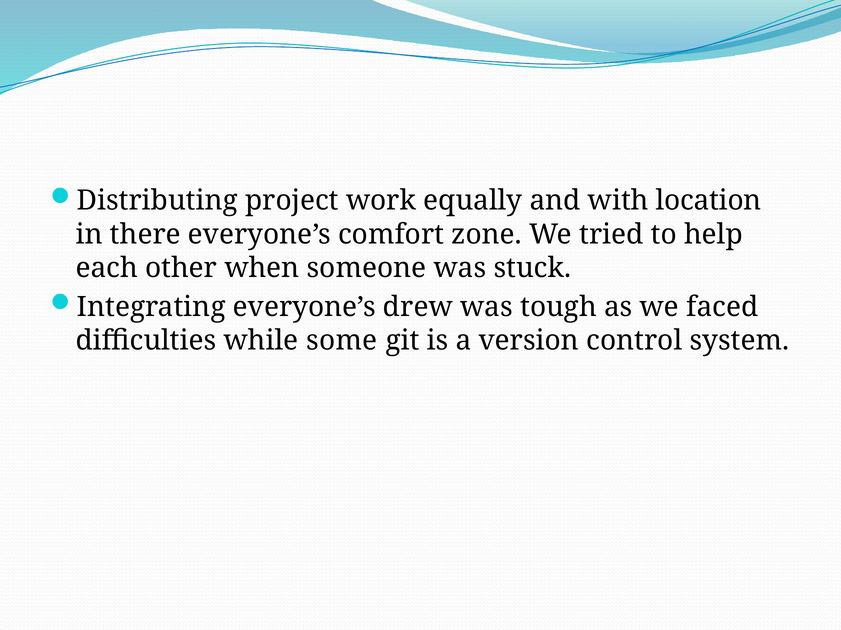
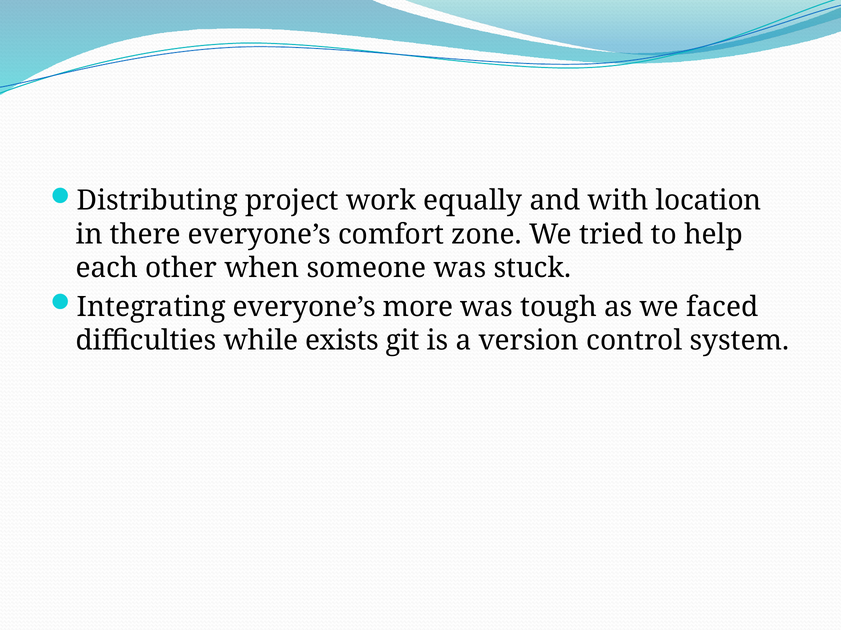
drew: drew -> more (418, 307)
some: some -> exists (342, 341)
